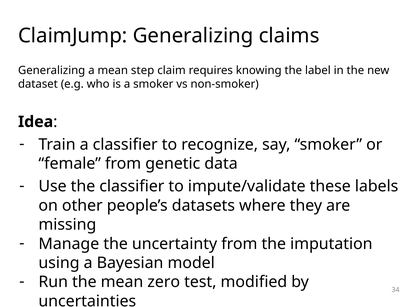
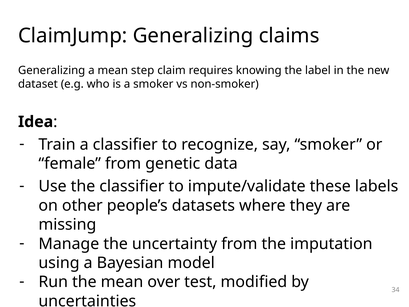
zero: zero -> over (164, 282)
